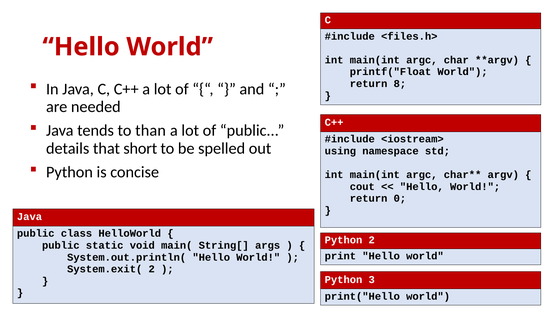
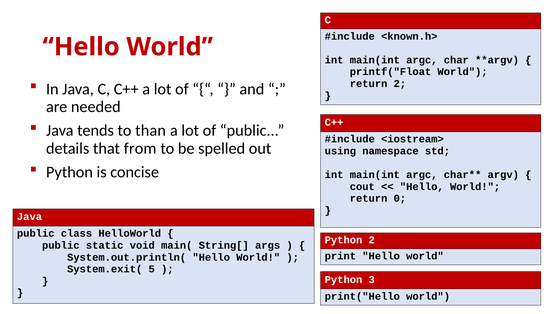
<files.h>: <files.h> -> <known.h> (409, 36)
return 8: 8 -> 2 (400, 84)
short: short -> from (140, 148)
System.exit( 2: 2 -> 5 (152, 268)
